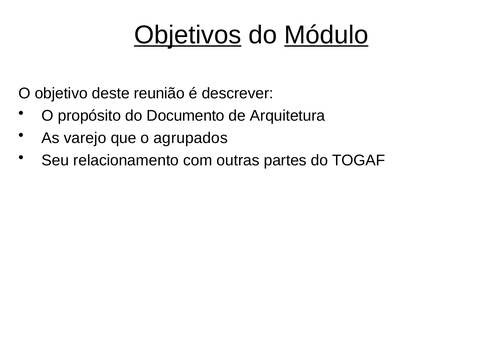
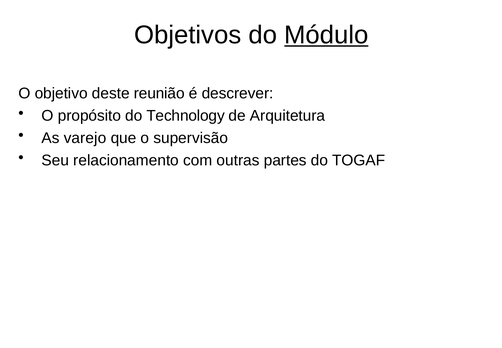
Objetivos underline: present -> none (188, 35)
Documento: Documento -> Technology (186, 116)
agrupados: agrupados -> supervisão (191, 138)
